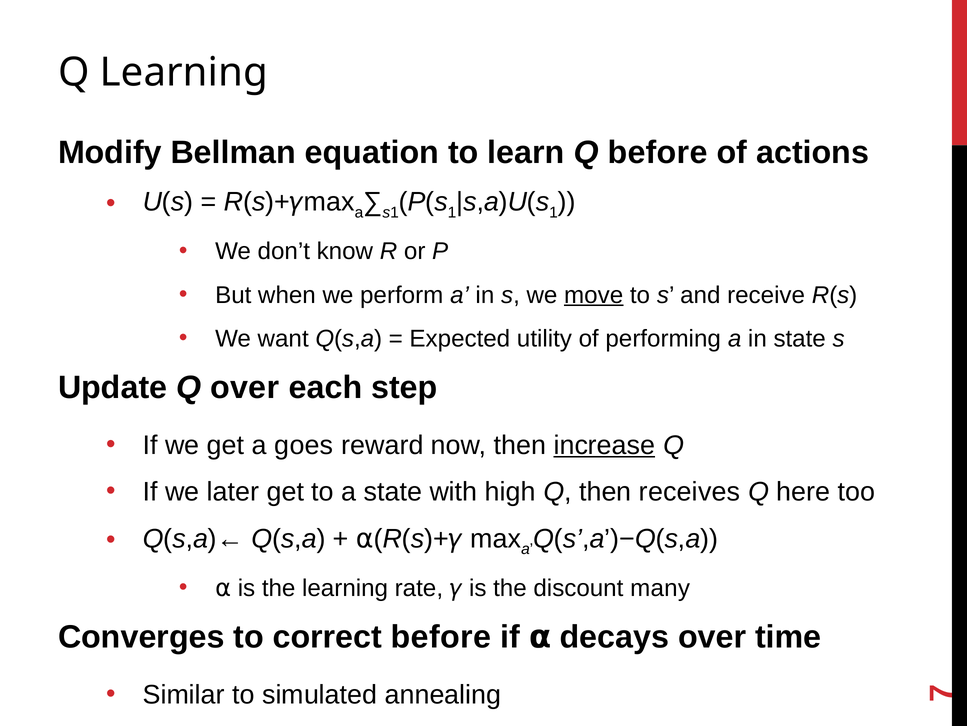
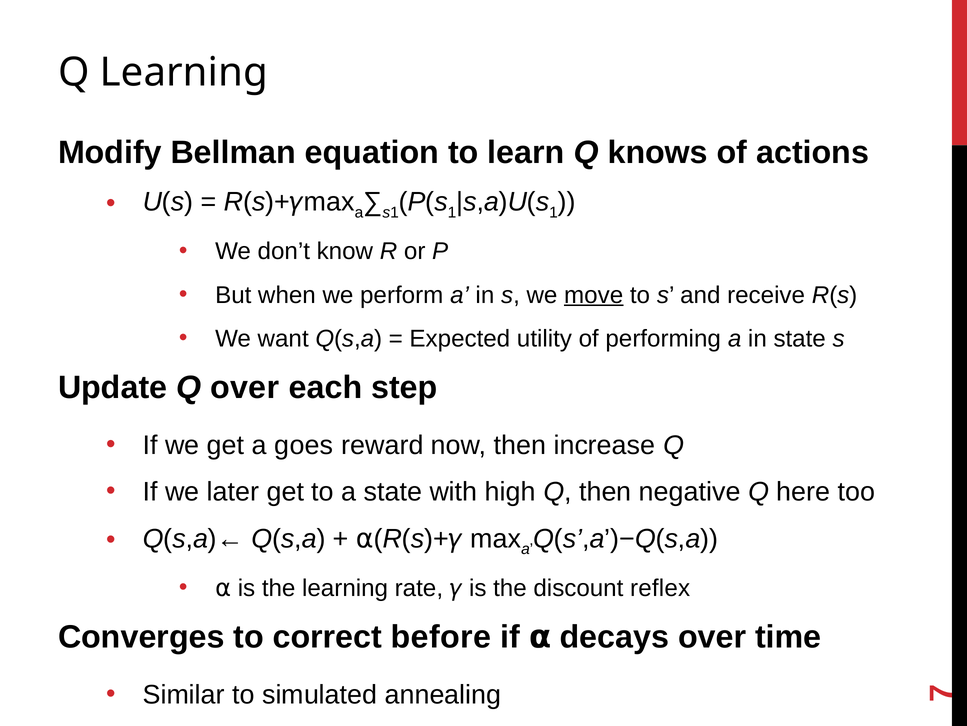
Q before: before -> knows (658, 152)
increase underline: present -> none (604, 445)
receives: receives -> negative (690, 492)
many: many -> reflex (660, 588)
